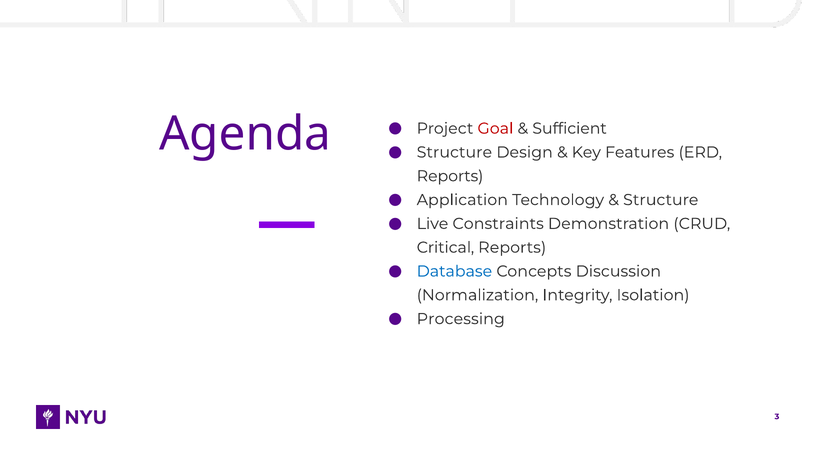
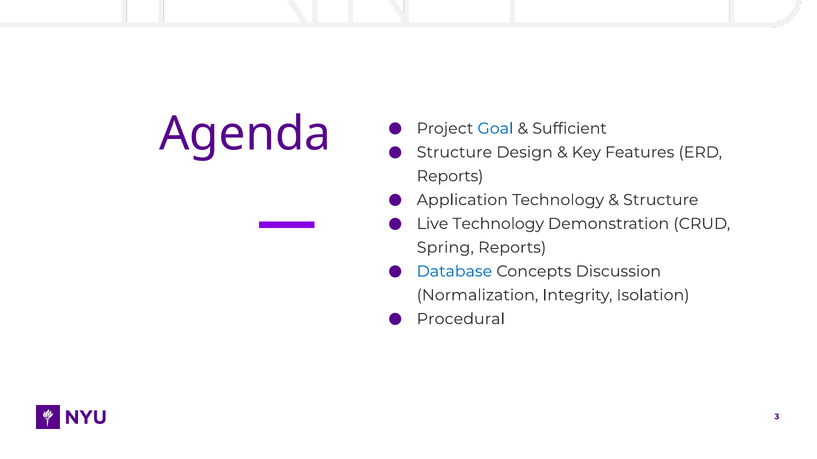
Goal colour: red -> blue (495, 129)
Live Constraints: Constraints -> Technology (498, 224)
Critical: Critical -> Spring (445, 248)
Processing: Processing -> Procedural (461, 319)
